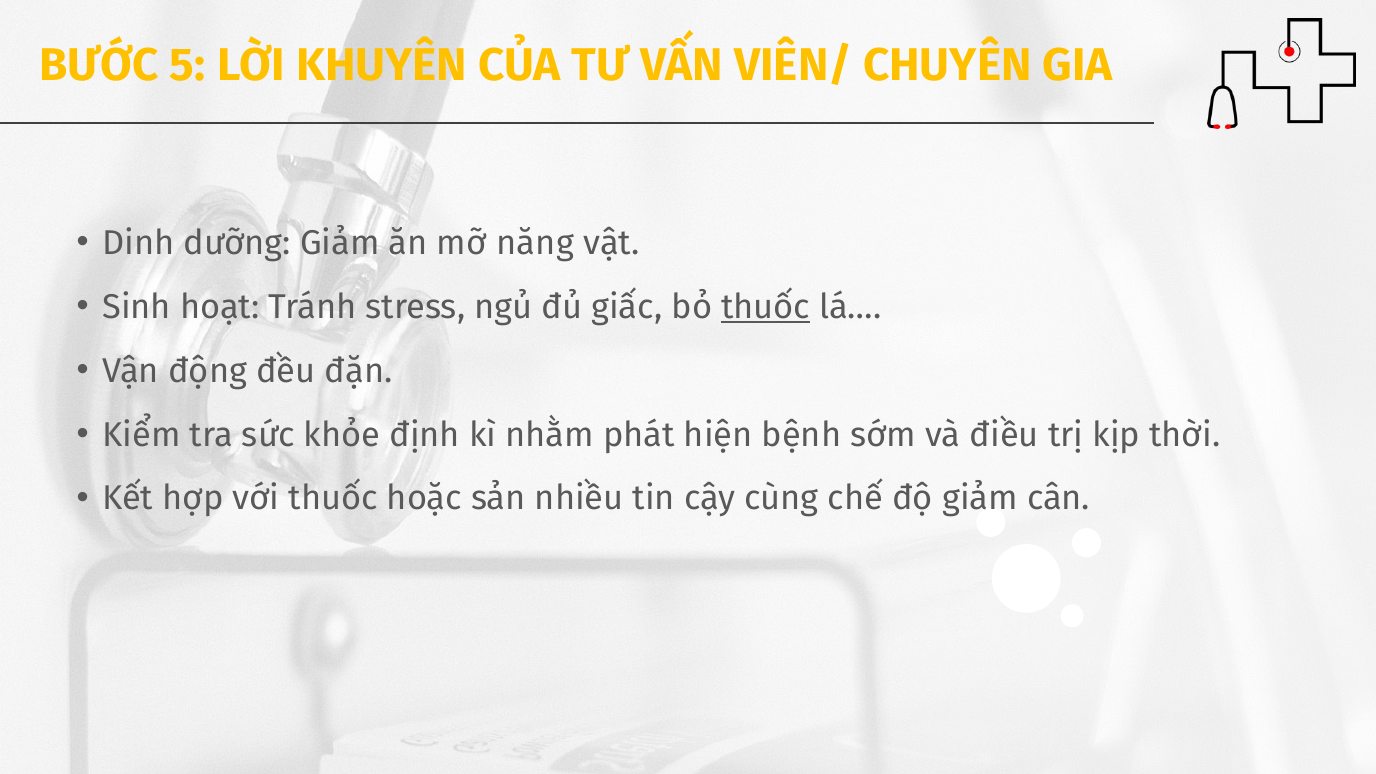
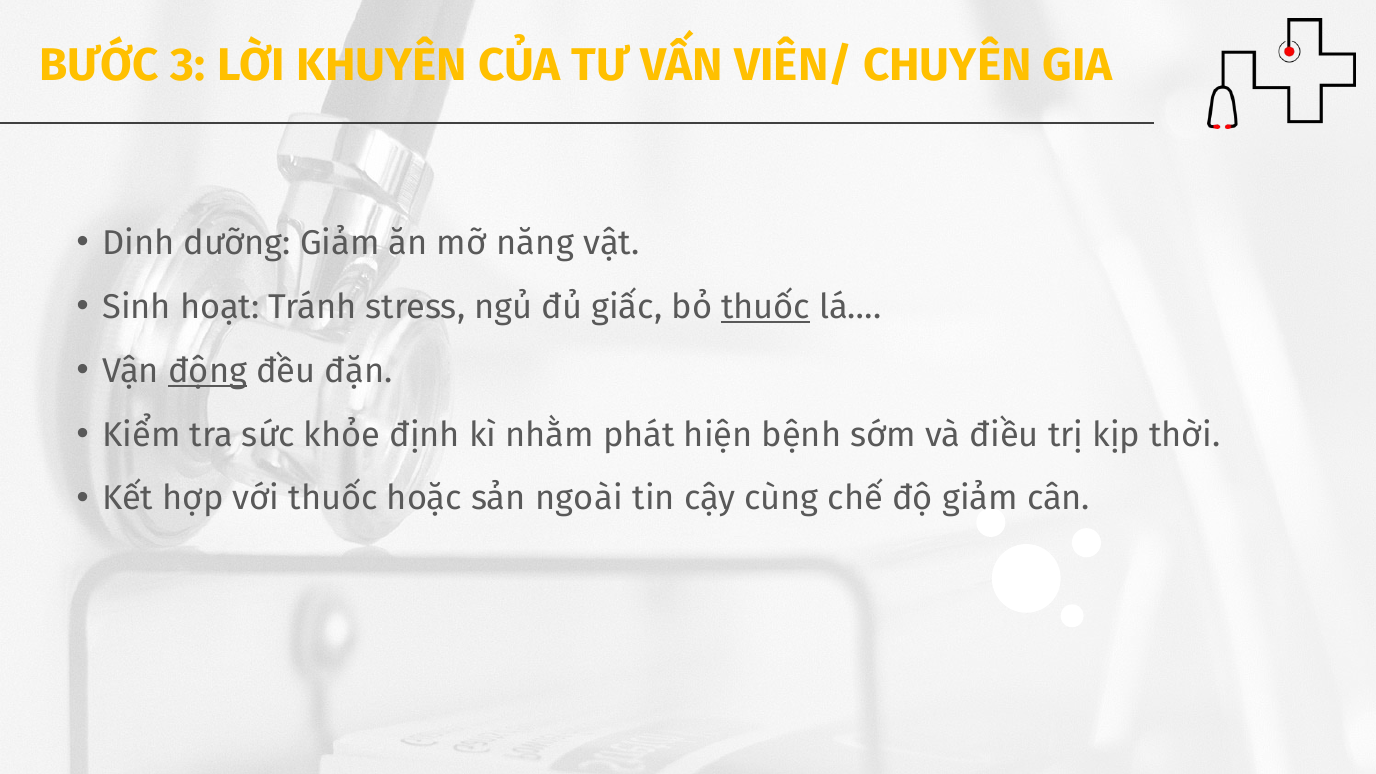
5: 5 -> 3 (188, 66)
động underline: none -> present (208, 371)
nhiều: nhiều -> ngoài (579, 499)
